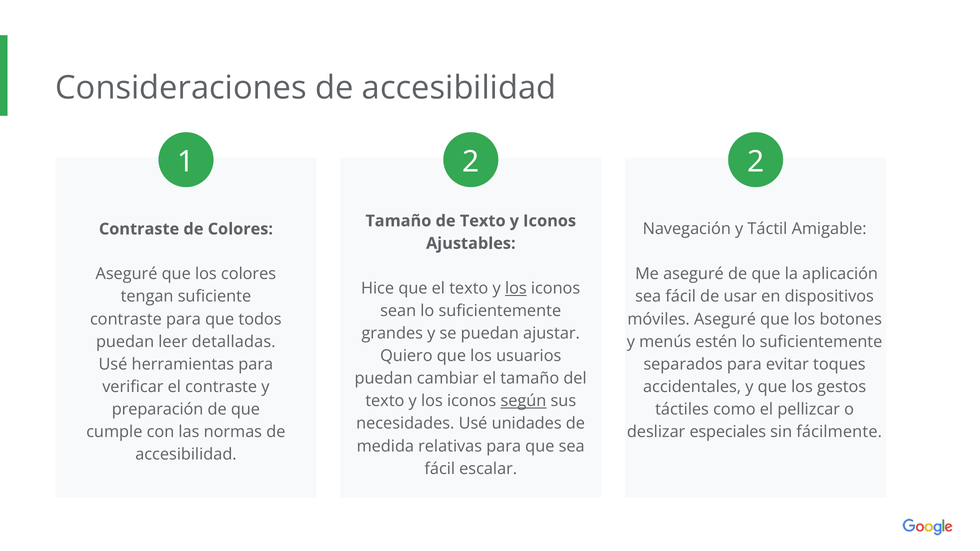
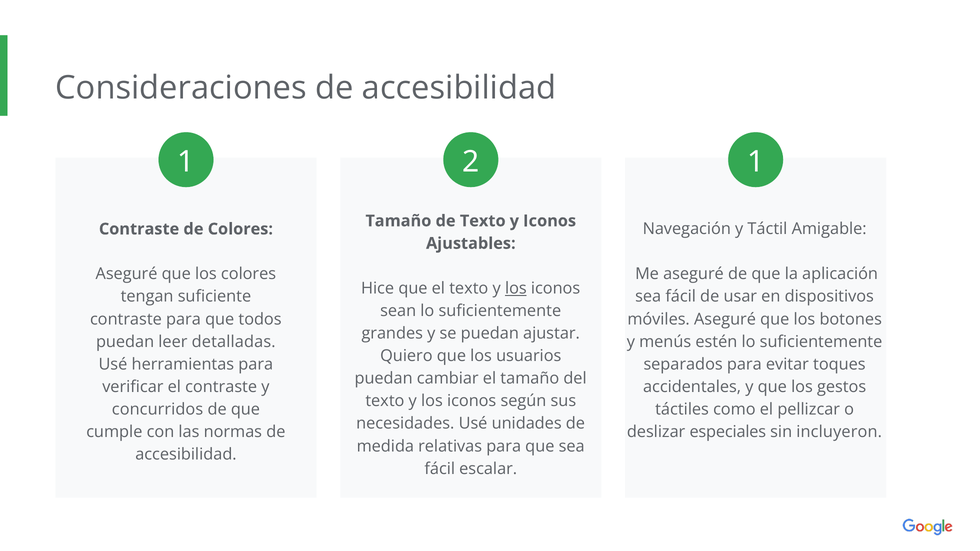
2 2: 2 -> 1 (756, 162)
según underline: present -> none (523, 401)
preparación: preparación -> concurridos (157, 409)
fácilmente: fácilmente -> incluyeron (839, 432)
